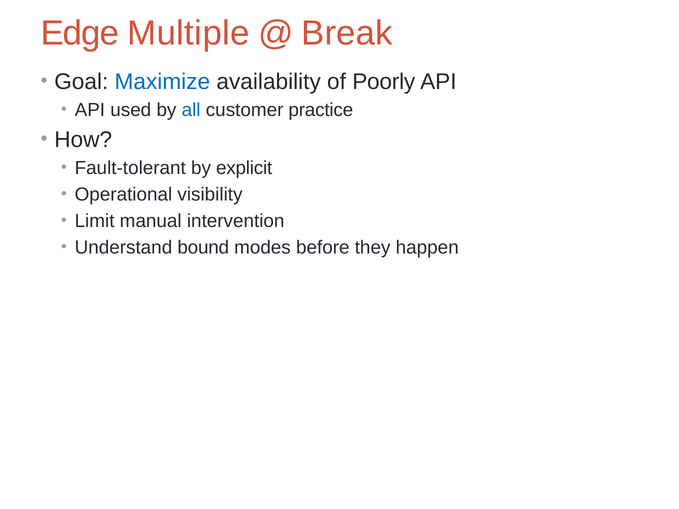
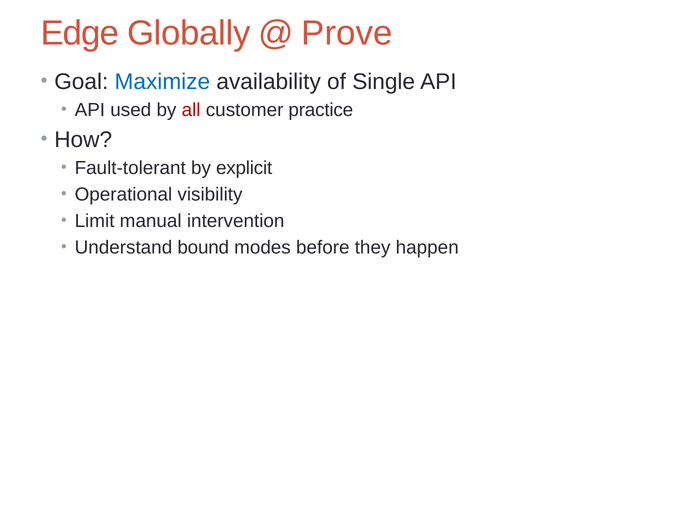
Multiple: Multiple -> Globally (189, 33)
Break: Break -> Prove (347, 33)
Poorly: Poorly -> Single (384, 82)
all colour: blue -> red (191, 110)
